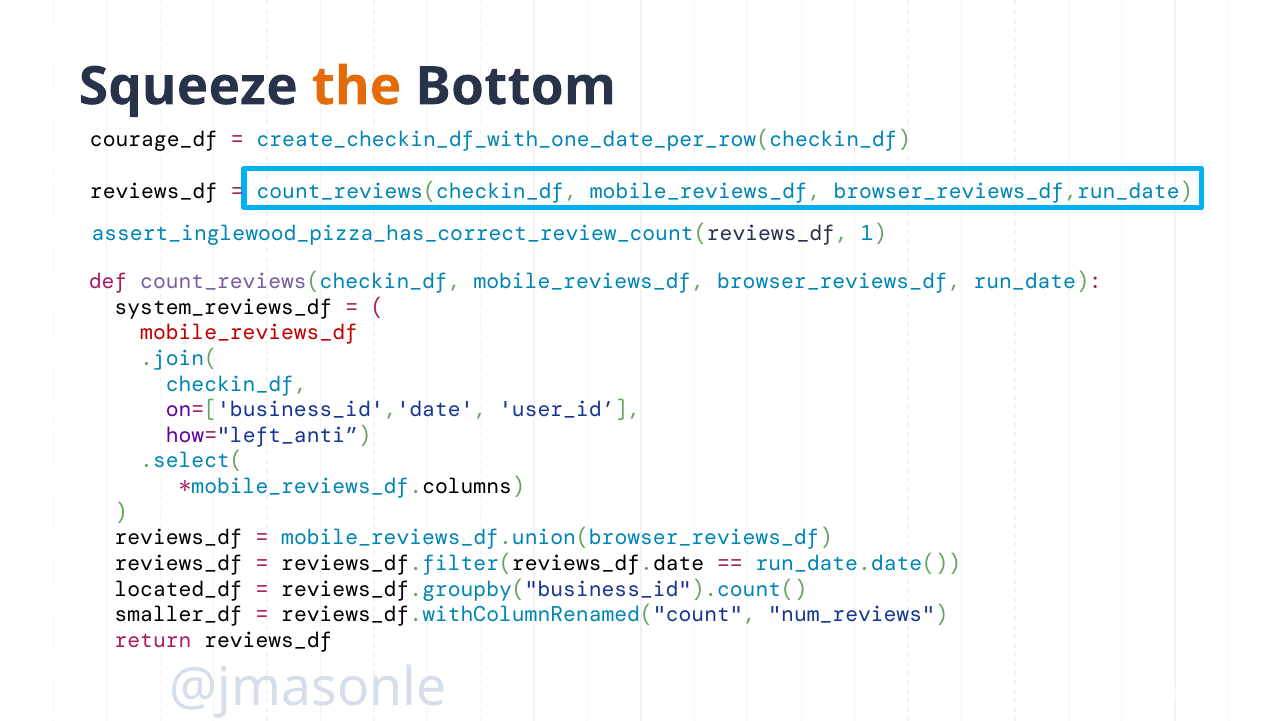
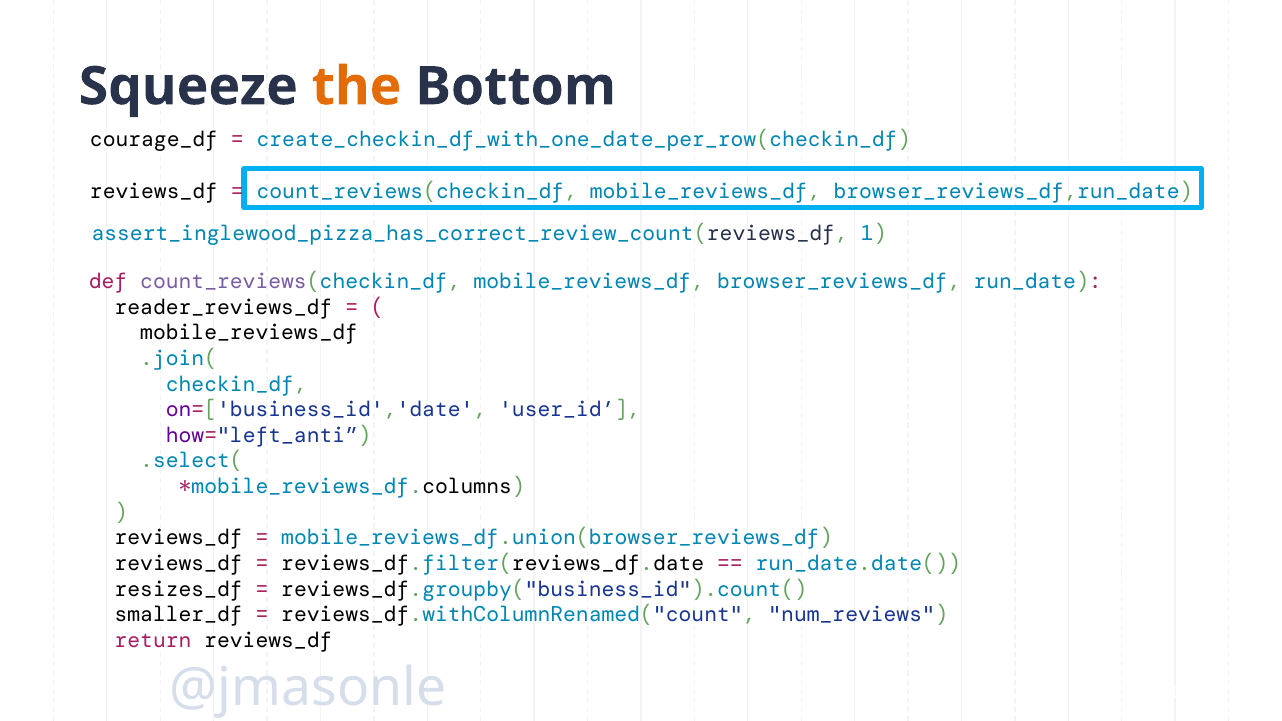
system_reviews_df: system_reviews_df -> reader_reviews_df (223, 307)
mobile_reviews_df colour: red -> black (249, 333)
located_df: located_df -> resizes_df (179, 589)
